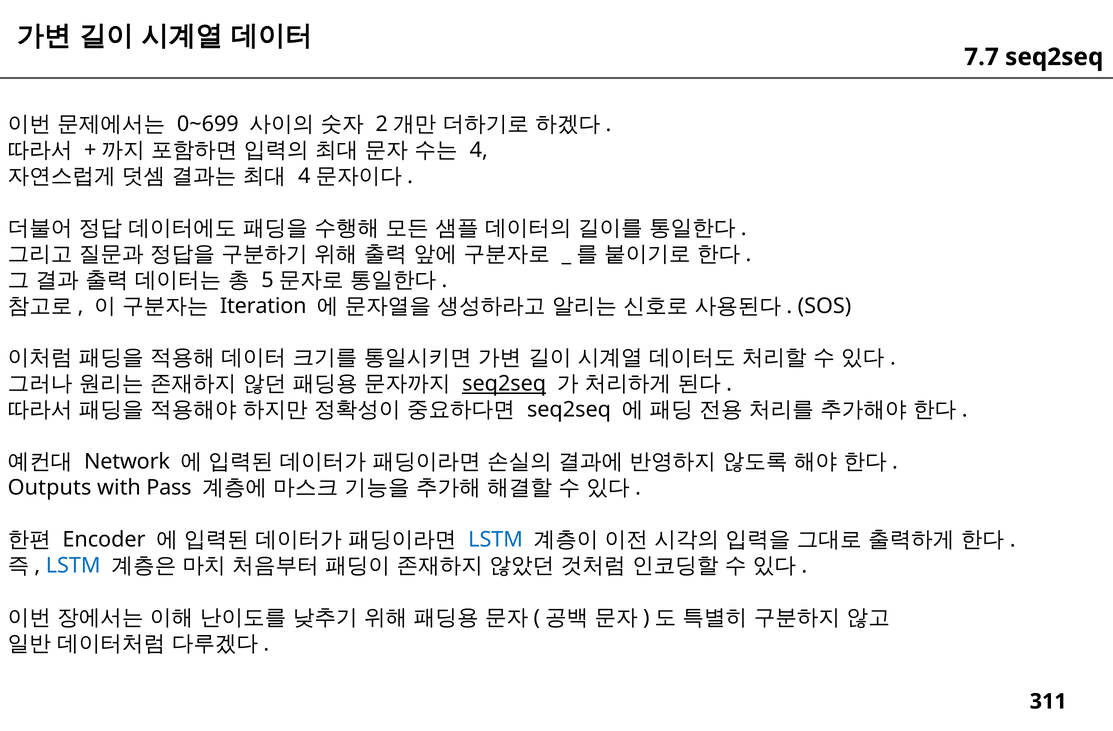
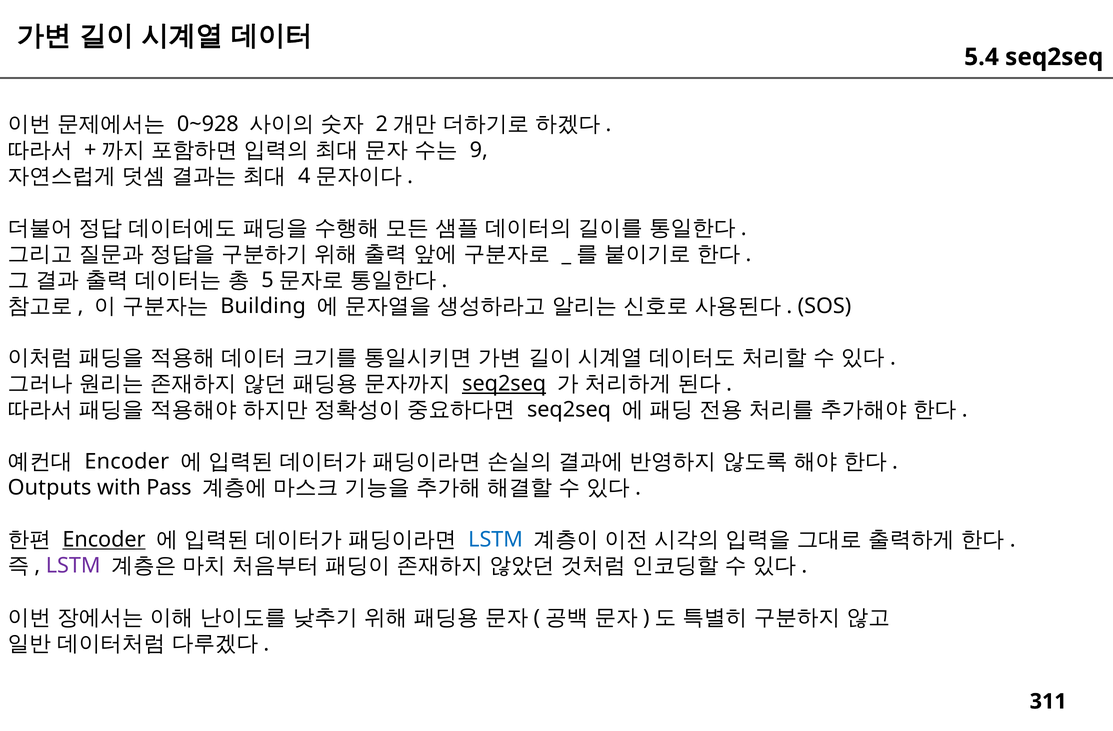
7.7: 7.7 -> 5.4 (981, 57)
0~699: 0~699 -> 0~928 (208, 124)
4: 4 -> 9 (479, 150)
Iteration: Iteration -> Building (263, 306)
Network: Network -> Encoder (127, 462)
Encoder underline: none -> present (104, 540)
LSTM colour: blue -> purple (73, 566)
